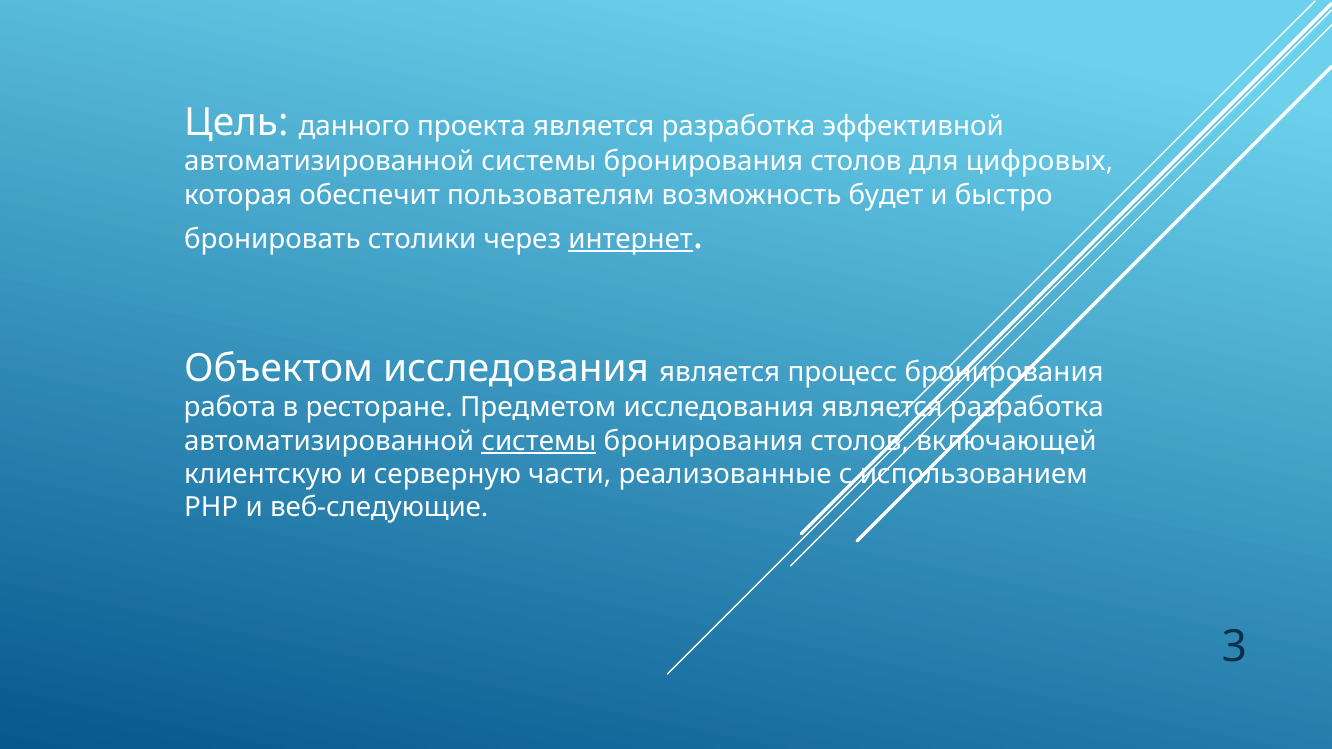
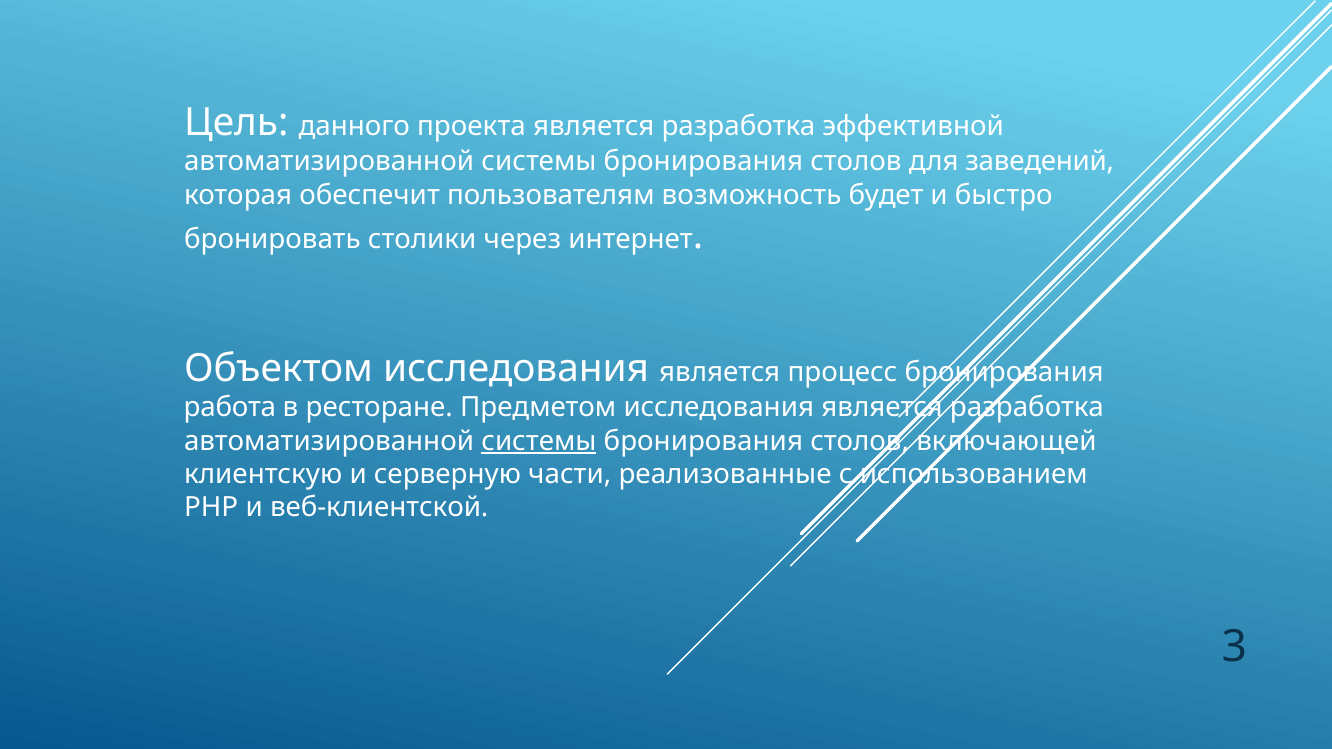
цифровых: цифровых -> заведений (1040, 162)
интернет underline: present -> none (631, 239)
веб-следующие: веб-следующие -> веб-клиентской (379, 508)
